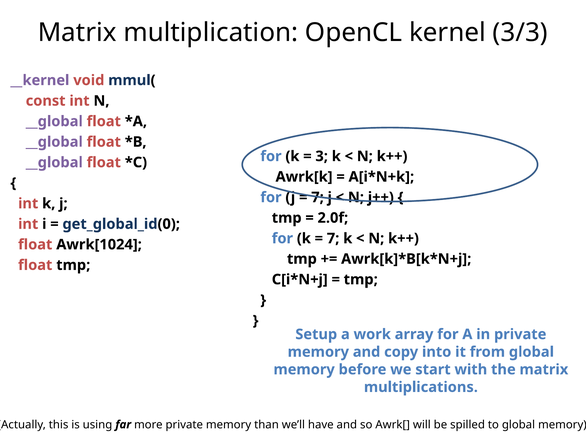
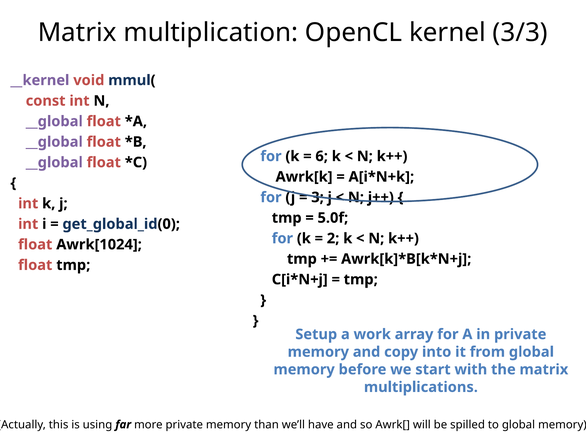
3: 3 -> 6 (322, 156)
7: 7 -> 3 (318, 197)
2.0f: 2.0f -> 5.0f (333, 218)
7: 7 -> 2 (333, 238)
